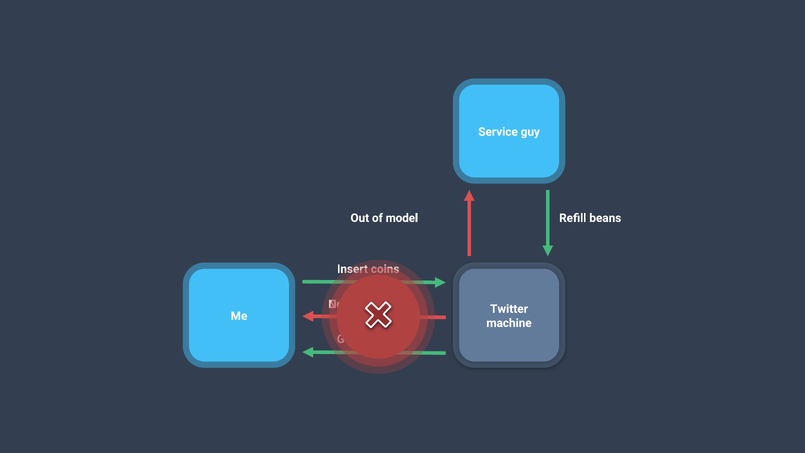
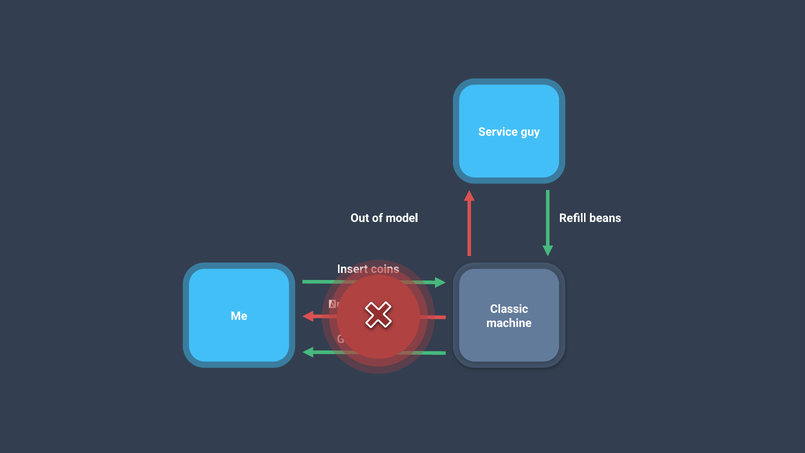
Twitter: Twitter -> Classic (509, 309)
